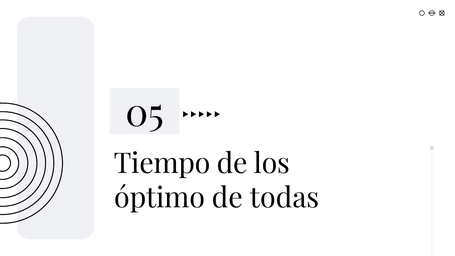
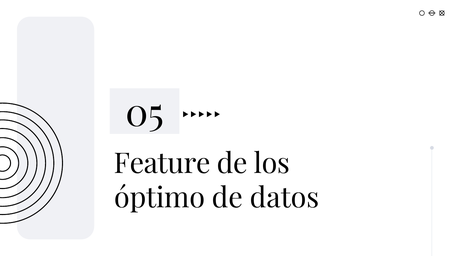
Tiempo: Tiempo -> Feature (162, 164)
todas: todas -> datos (285, 198)
